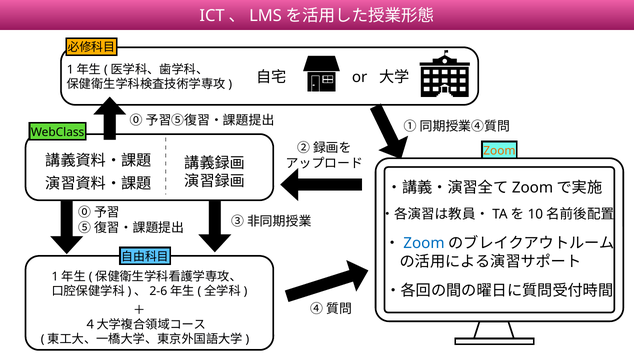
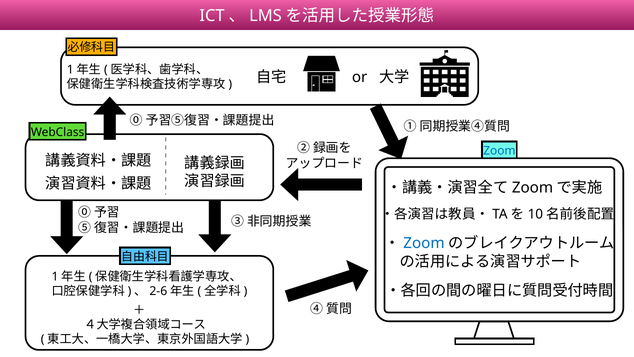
Zoom colour: orange -> blue (499, 151)
